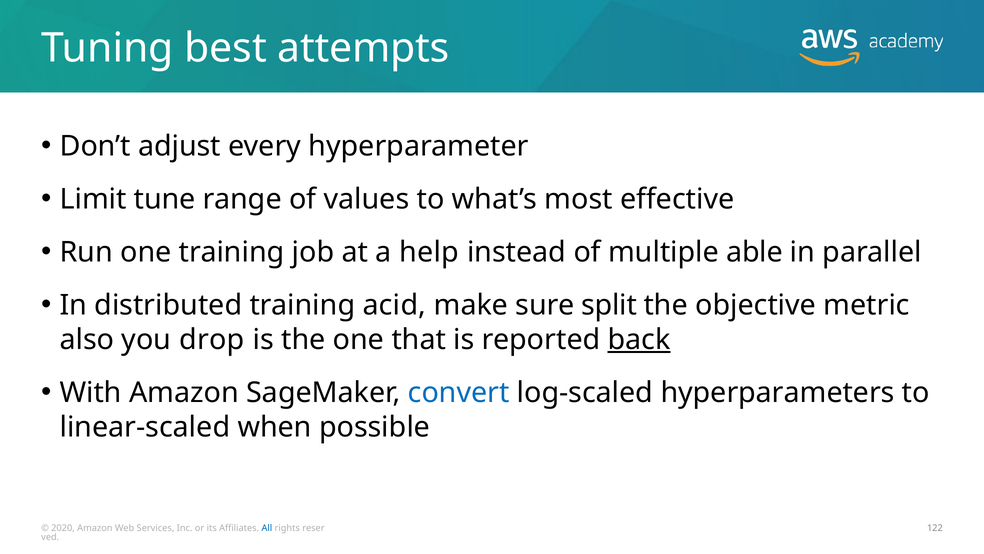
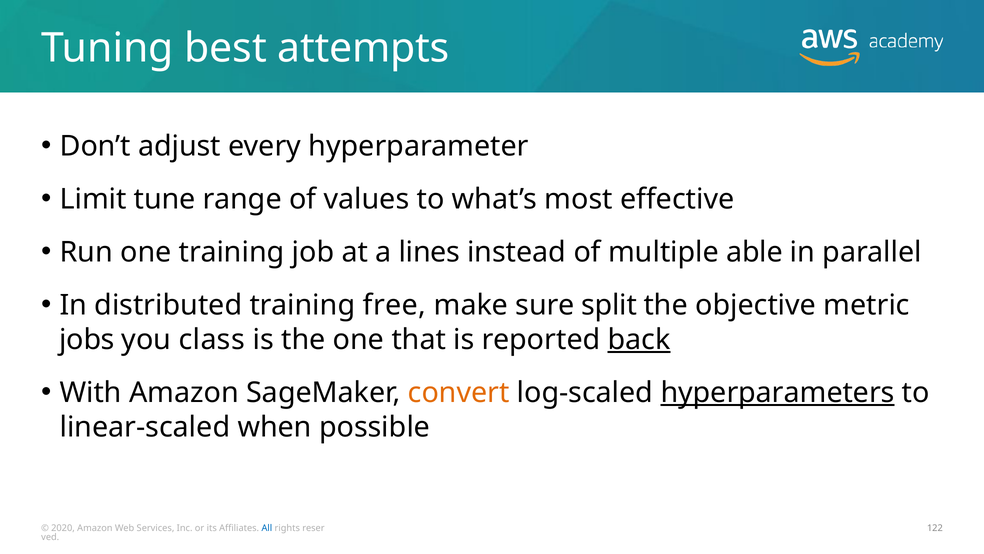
help: help -> lines (429, 252)
acid: acid -> free (394, 305)
also: also -> jobs (87, 339)
drop: drop -> class (212, 339)
convert colour: blue -> orange (459, 392)
hyperparameters underline: none -> present (778, 392)
